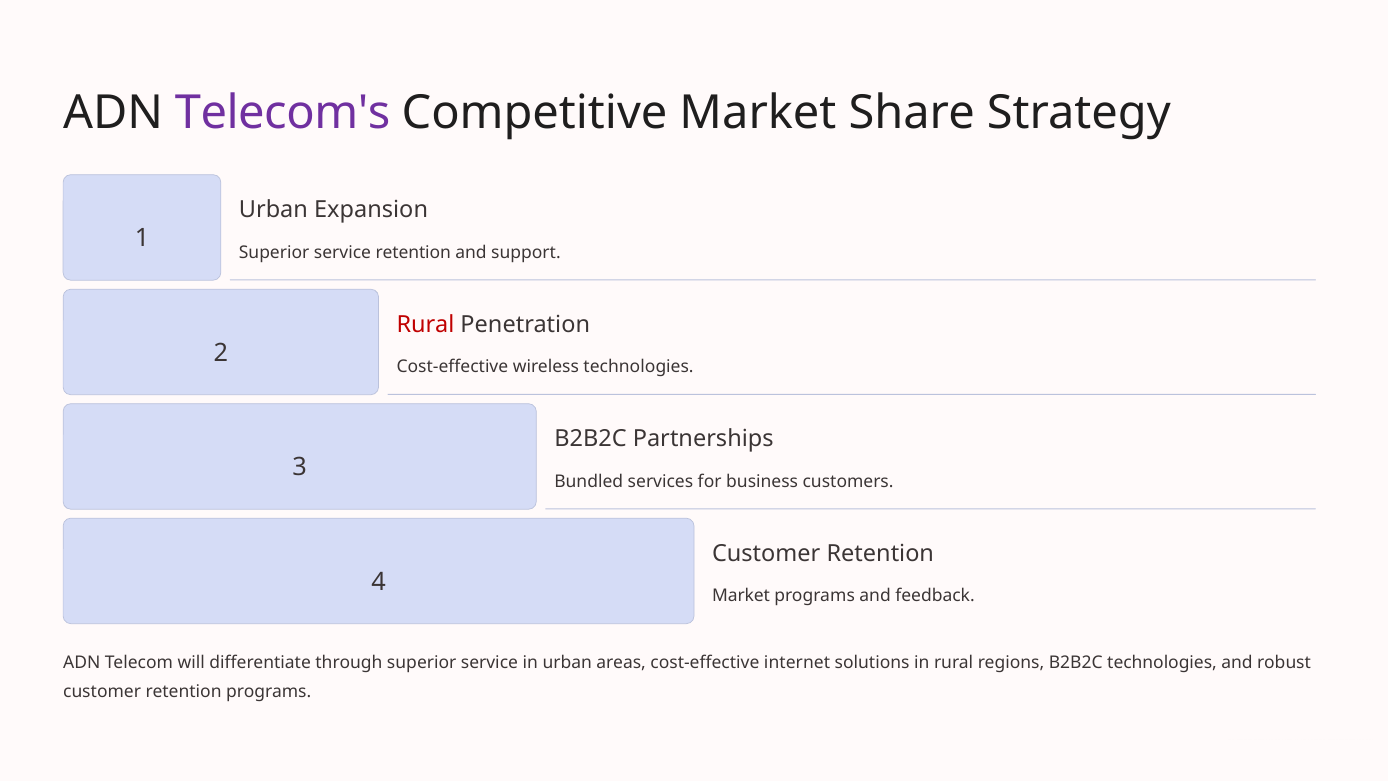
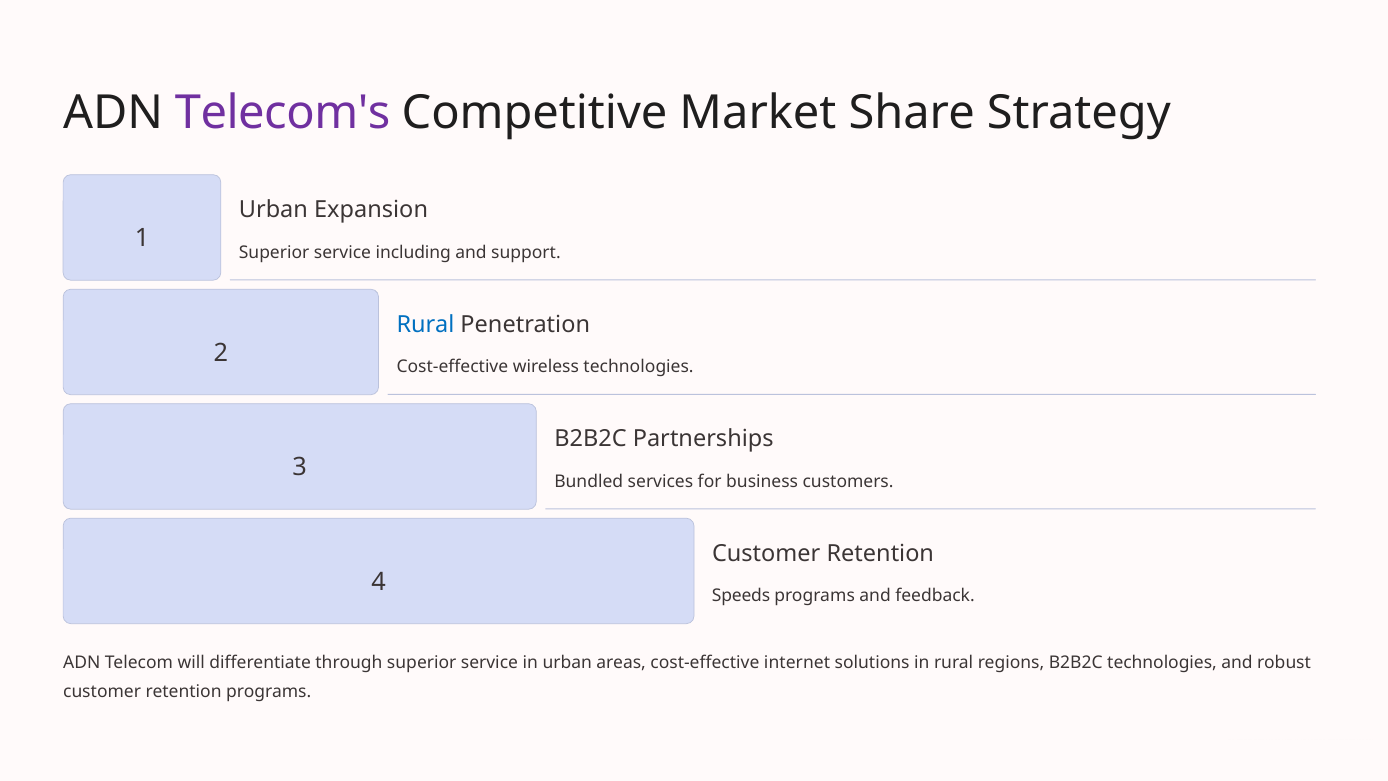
service retention: retention -> including (413, 252)
Rural colour: red -> blue (425, 324)
Market: Market -> Speeds (741, 596)
